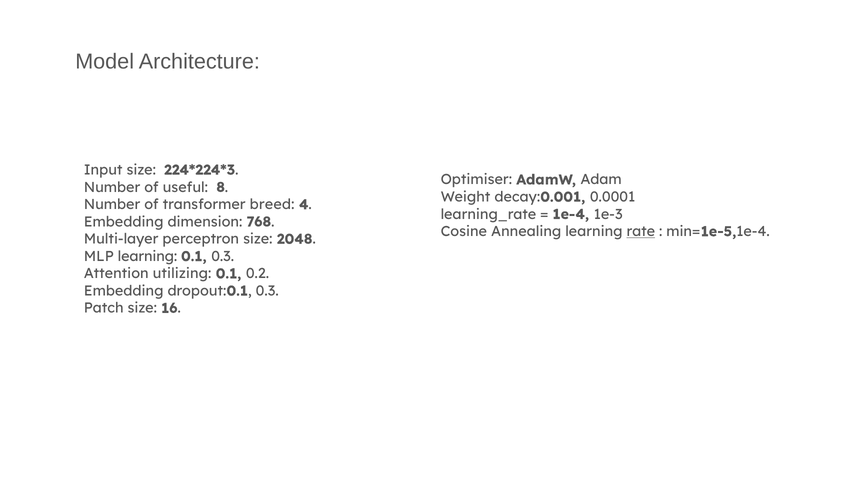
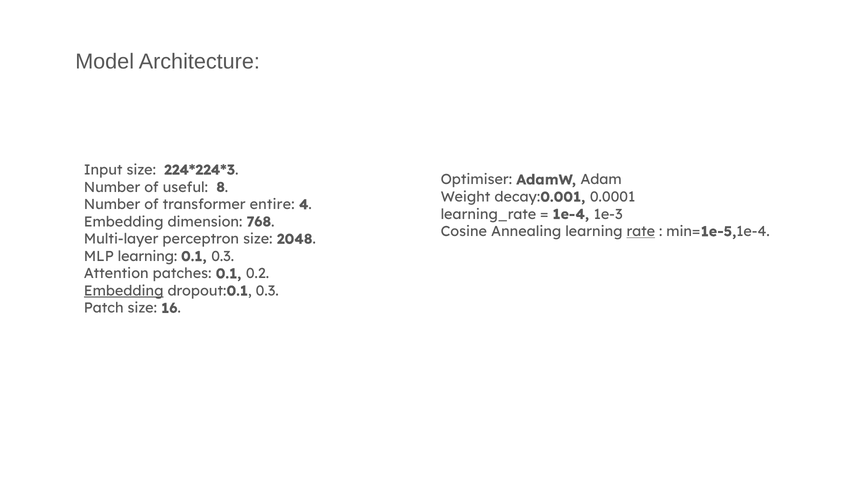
breed: breed -> entire (272, 205)
utilizing: utilizing -> patches (182, 274)
Embedding underline: none -> present (124, 291)
